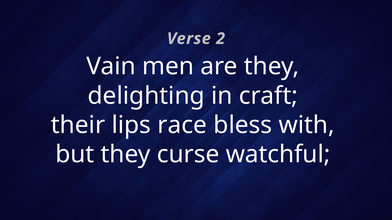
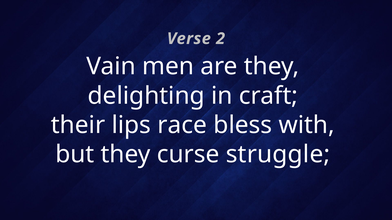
watchful: watchful -> struggle (278, 155)
